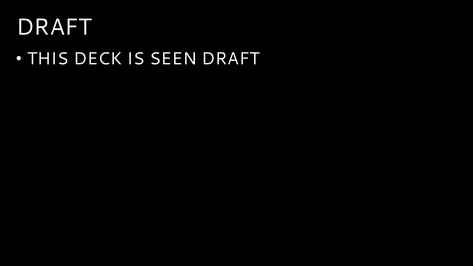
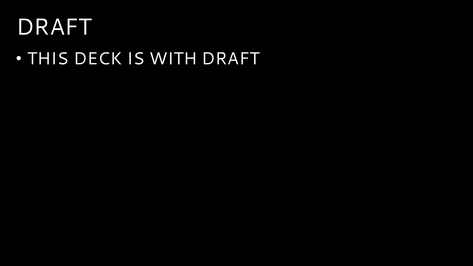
SEEN: SEEN -> WITH (173, 59)
